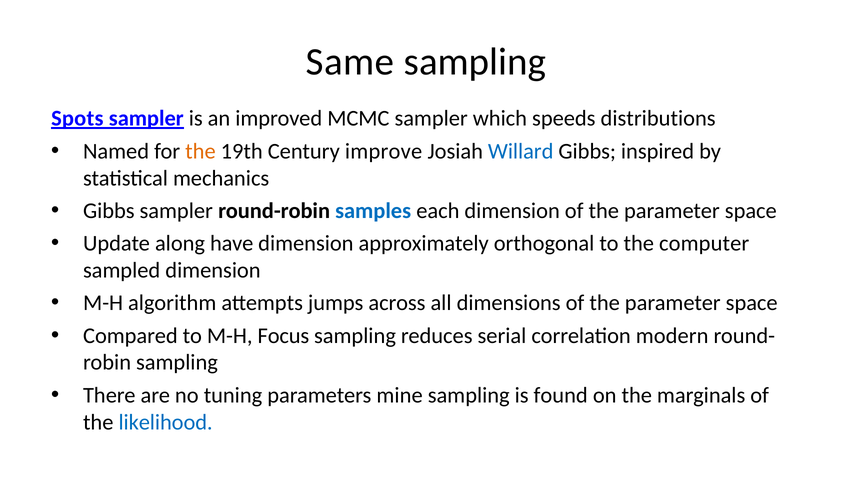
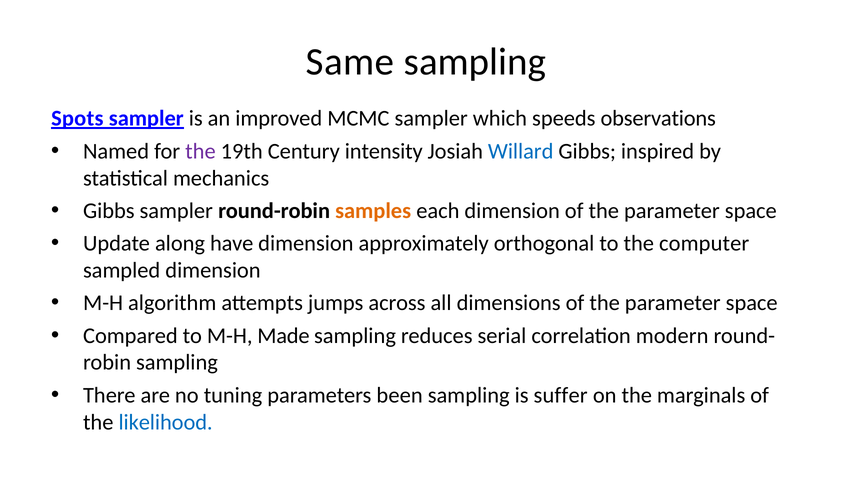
distributions: distributions -> observations (658, 118)
the colour: orange -> purple (200, 151)
improve: improve -> intensity (384, 151)
samples colour: blue -> orange (373, 211)
Focus: Focus -> Made (283, 336)
mine: mine -> been (400, 395)
found: found -> suffer (561, 395)
